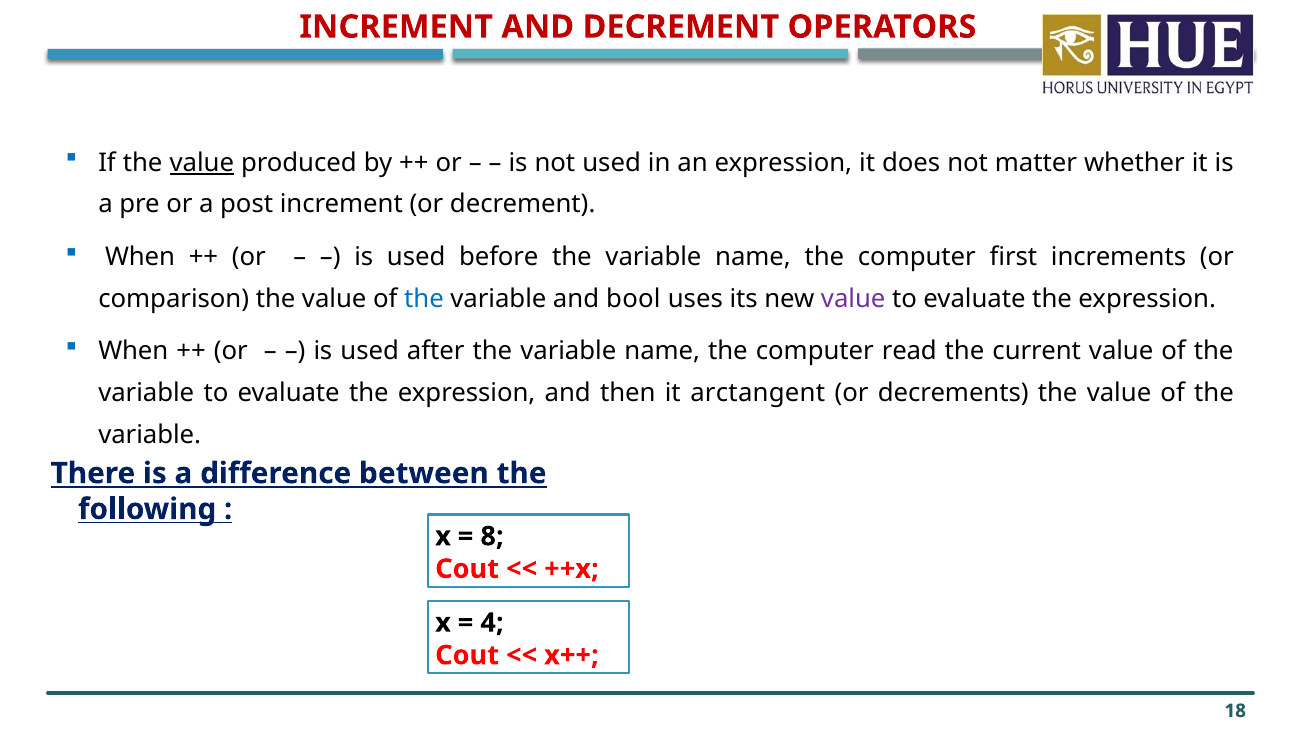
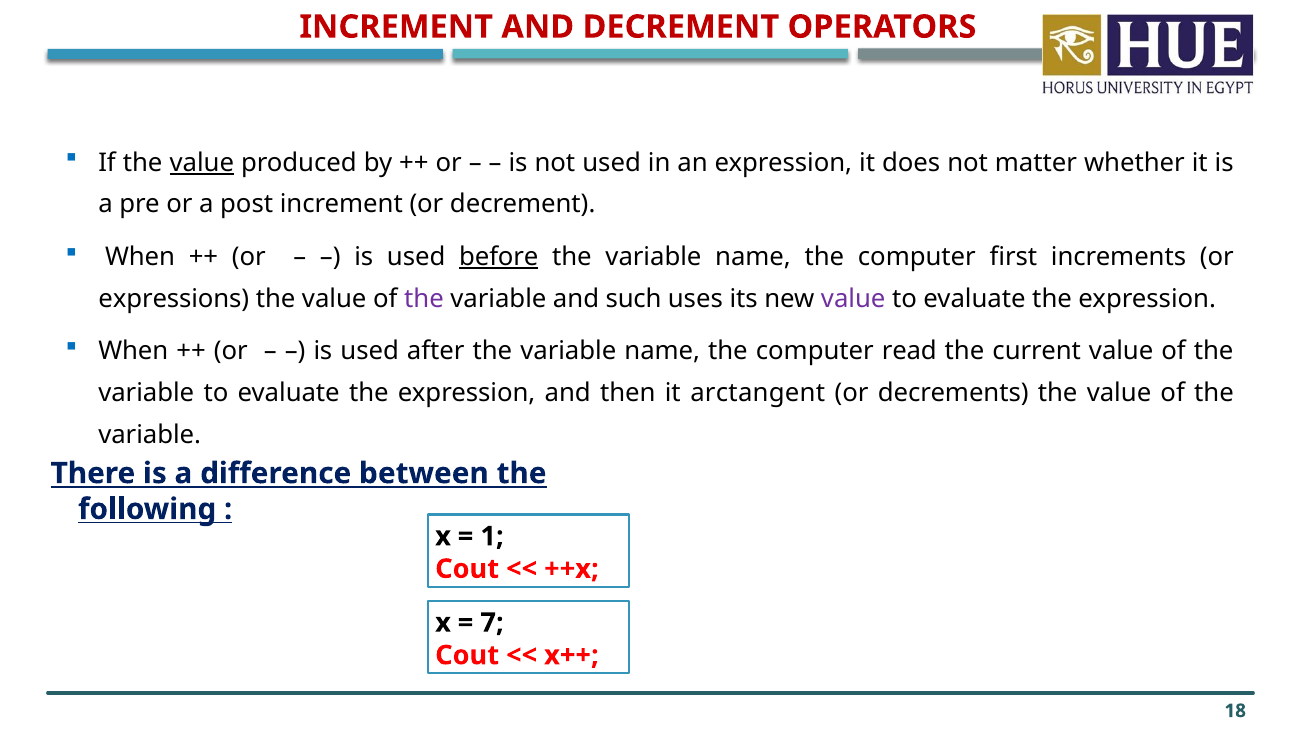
before underline: none -> present (499, 257)
comparison: comparison -> expressions (174, 299)
the colour: blue -> purple (424, 299)
bool: bool -> such (634, 299)
8: 8 -> 1 (492, 536)
4: 4 -> 7 (492, 623)
